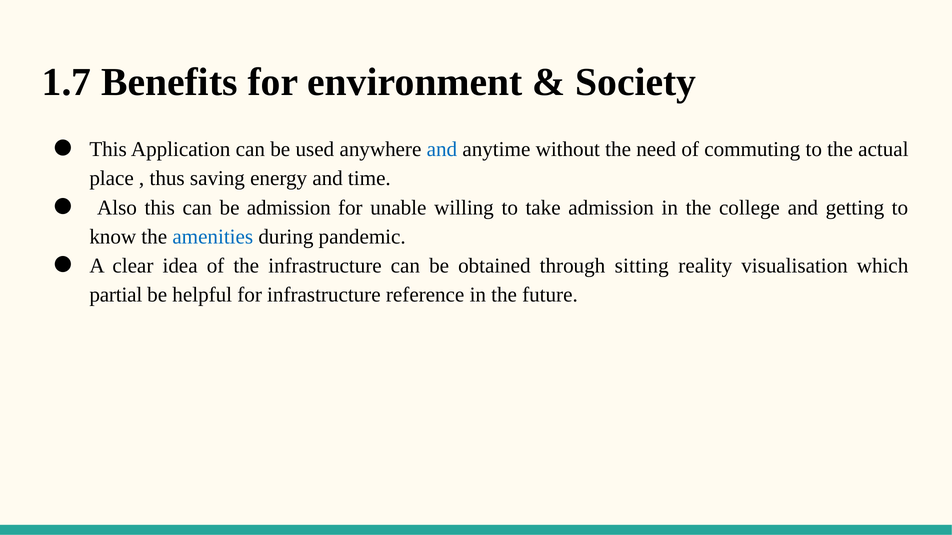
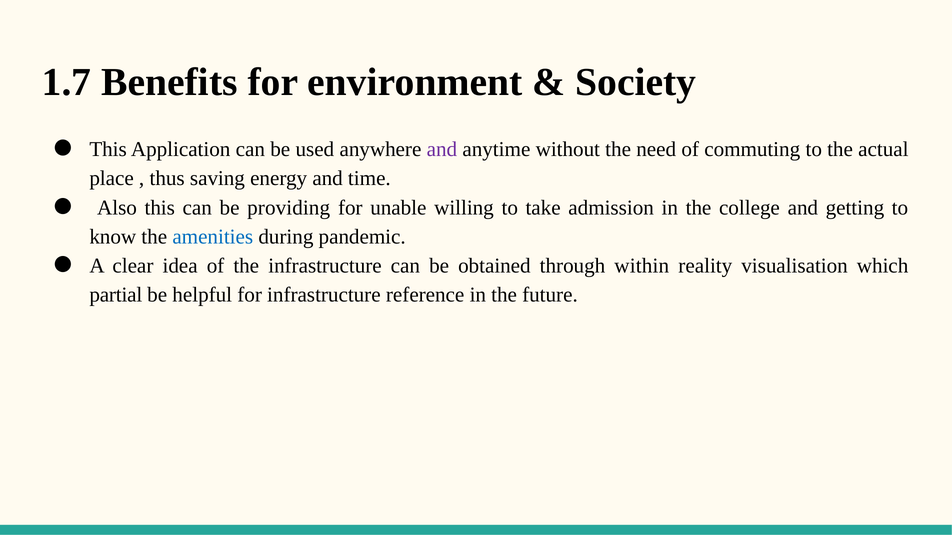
and colour: blue -> purple (442, 149)
be admission: admission -> providing (289, 208)
sitting: sitting -> within (642, 266)
